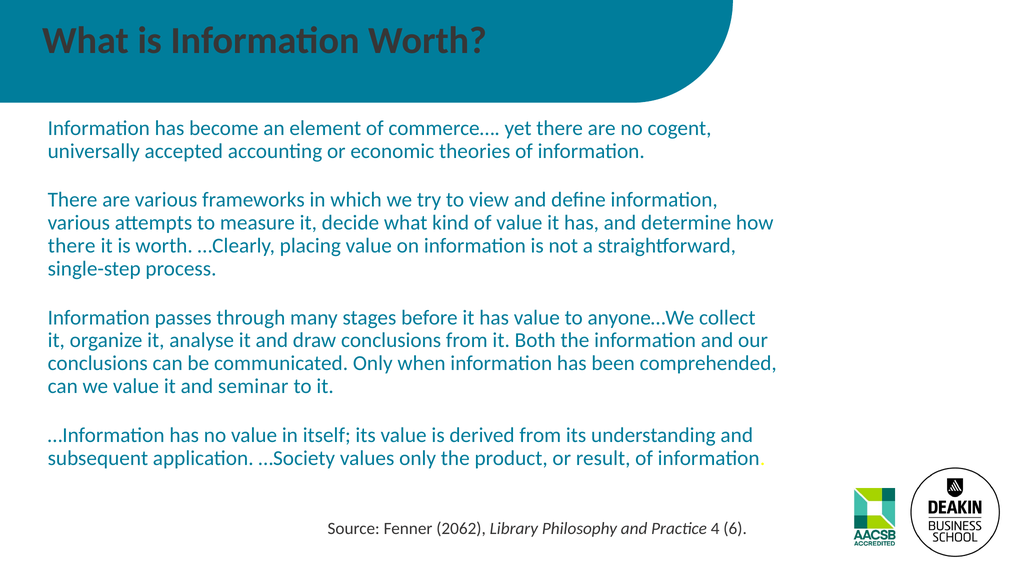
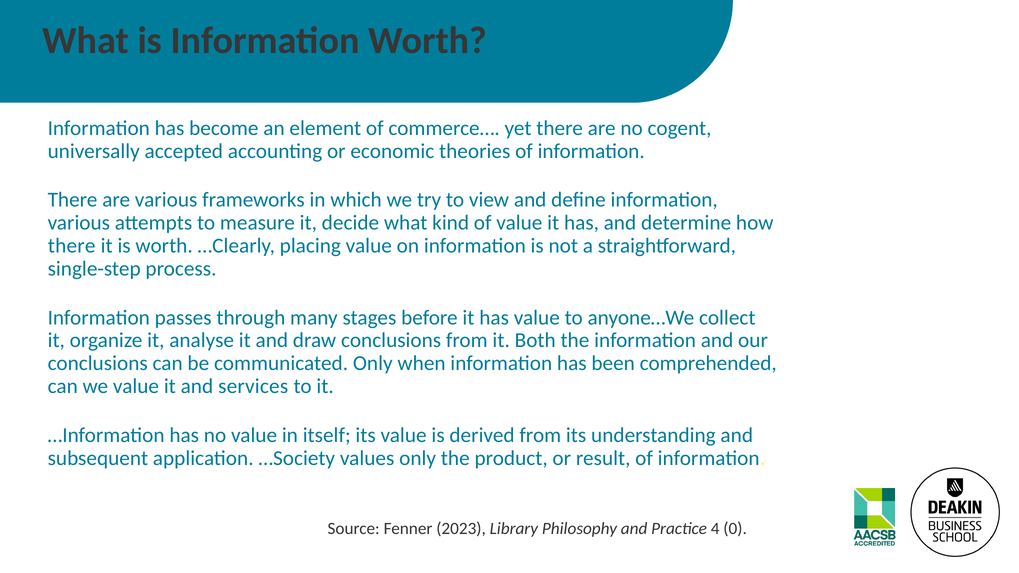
seminar: seminar -> services (253, 386)
2062: 2062 -> 2023 (461, 529)
6: 6 -> 0 (735, 529)
